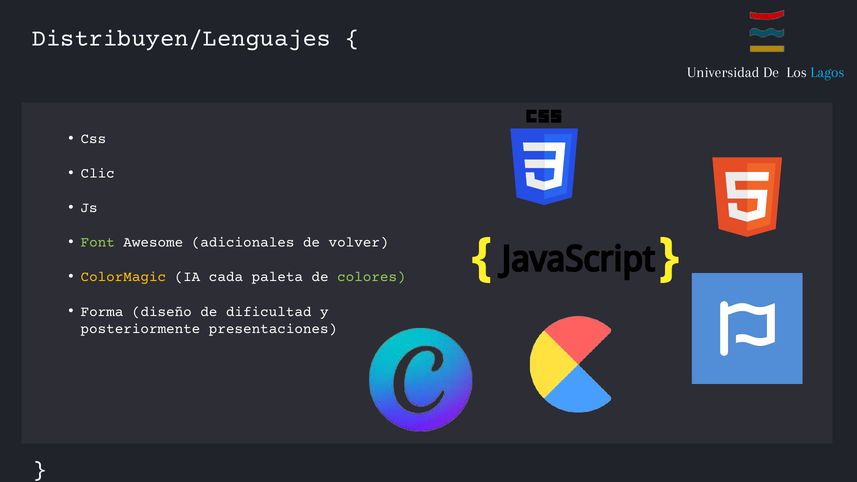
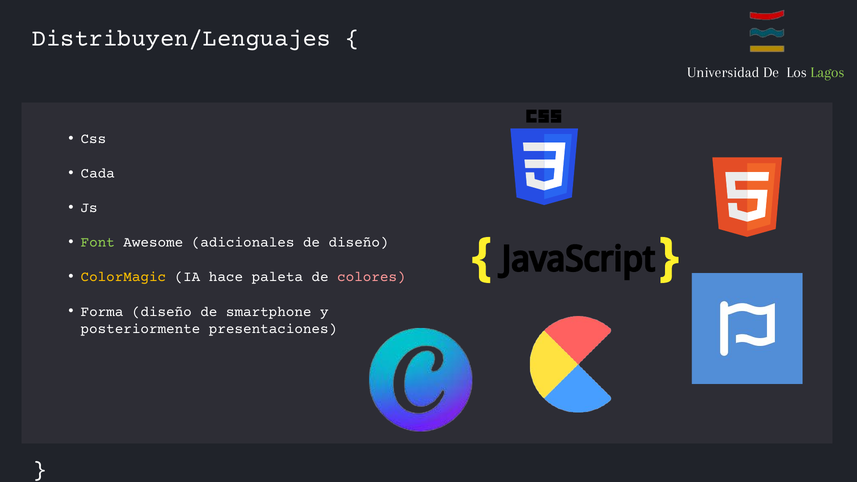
Lagos colour: light blue -> light green (827, 72)
Clic: Clic -> Cada (98, 173)
de volver: volver -> diseño (359, 242)
cada: cada -> hace (226, 277)
colores colour: light green -> pink (371, 277)
dificultad: dificultad -> smartphone (269, 311)
